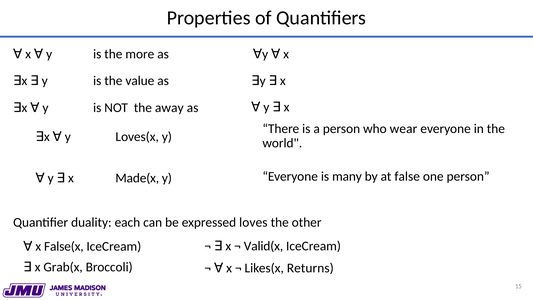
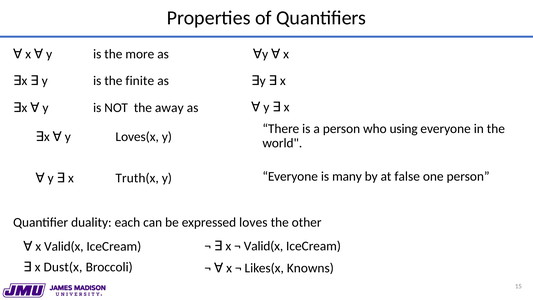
value: value -> finite (140, 81)
wear: wear -> using (404, 129)
Made(x: Made(x -> Truth(x (137, 178)
False(x: False(x -> Valid(x (64, 246)
Grab(x: Grab(x -> Dust(x (63, 267)
Returns: Returns -> Knowns (310, 268)
